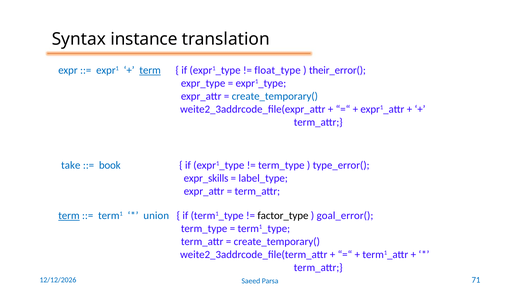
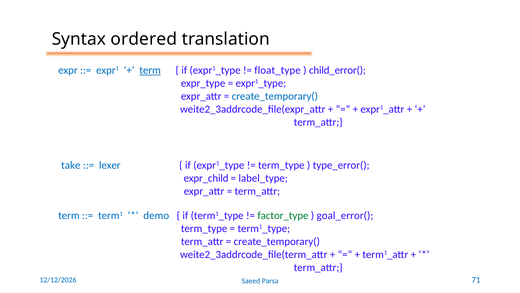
instance: instance -> ordered (144, 39)
their_error(: their_error( -> child_error( (337, 70)
book: book -> lexer (110, 165)
expr_skills: expr_skills -> expr_child (206, 178)
term underline: present -> none (69, 215)
union: union -> demo (156, 215)
factor_type colour: black -> green (283, 215)
